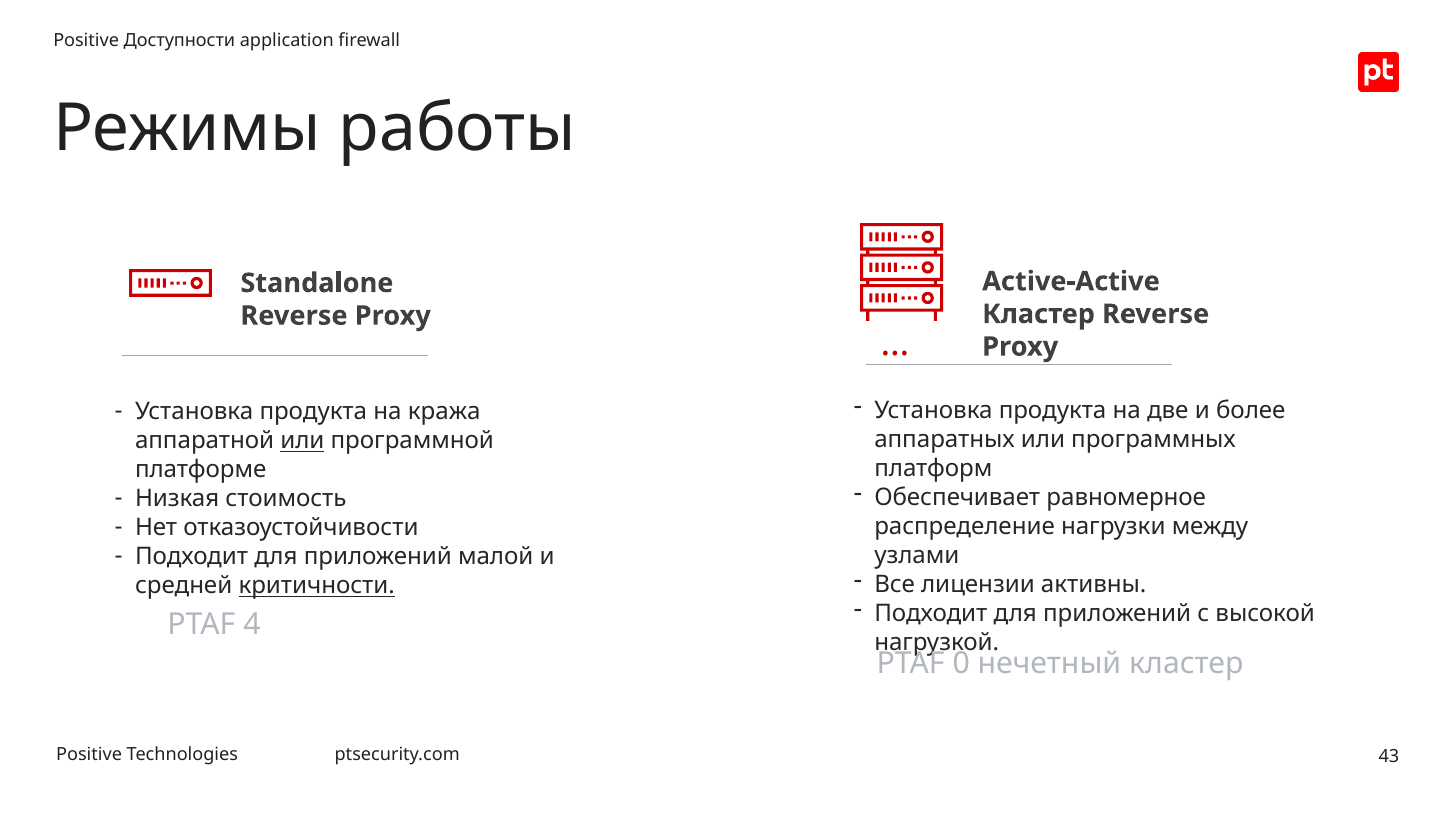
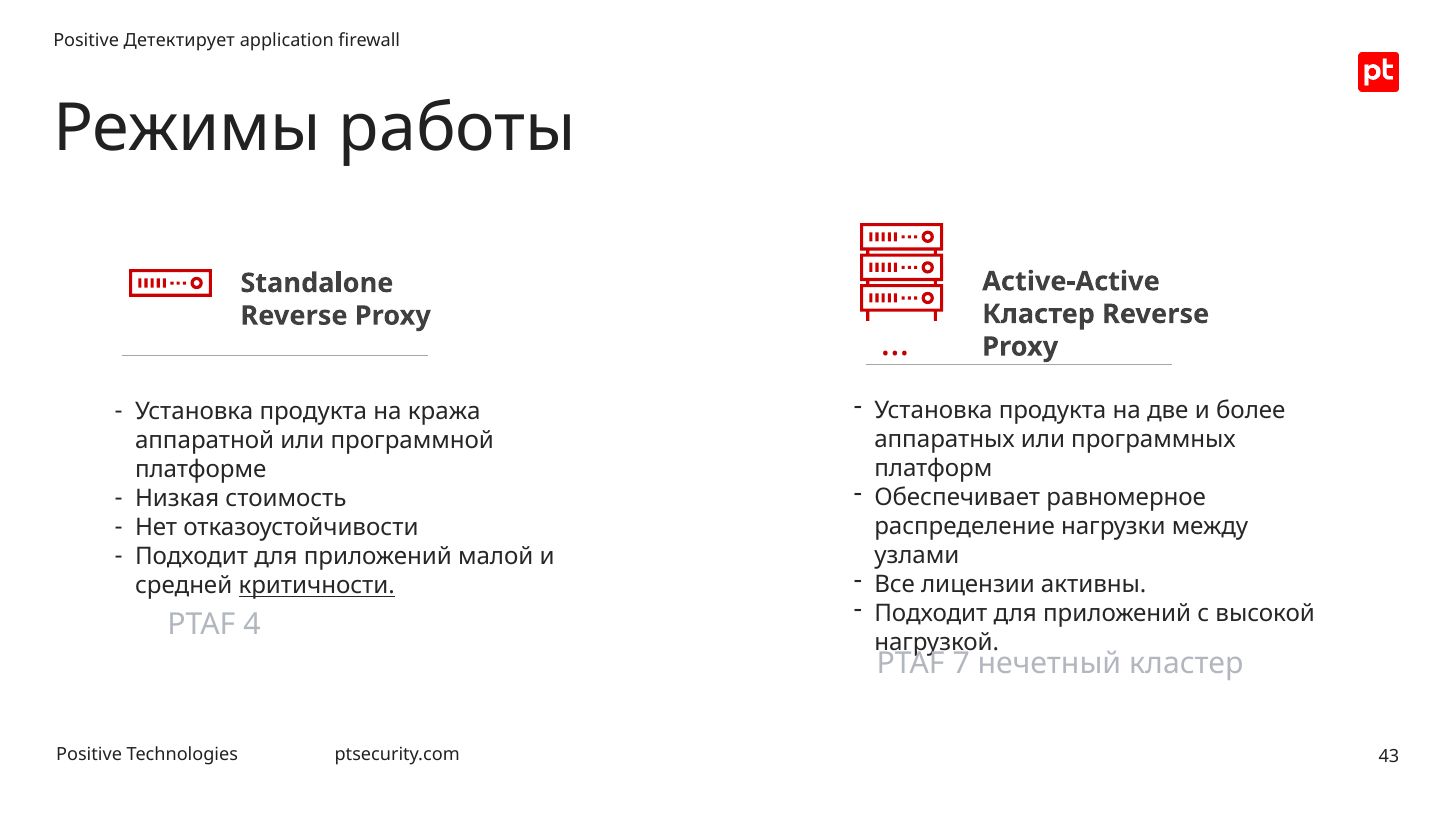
Доступности: Доступности -> Детектирует (179, 41)
или underline: present -> none (302, 441)
0: 0 -> 7 (961, 663)
